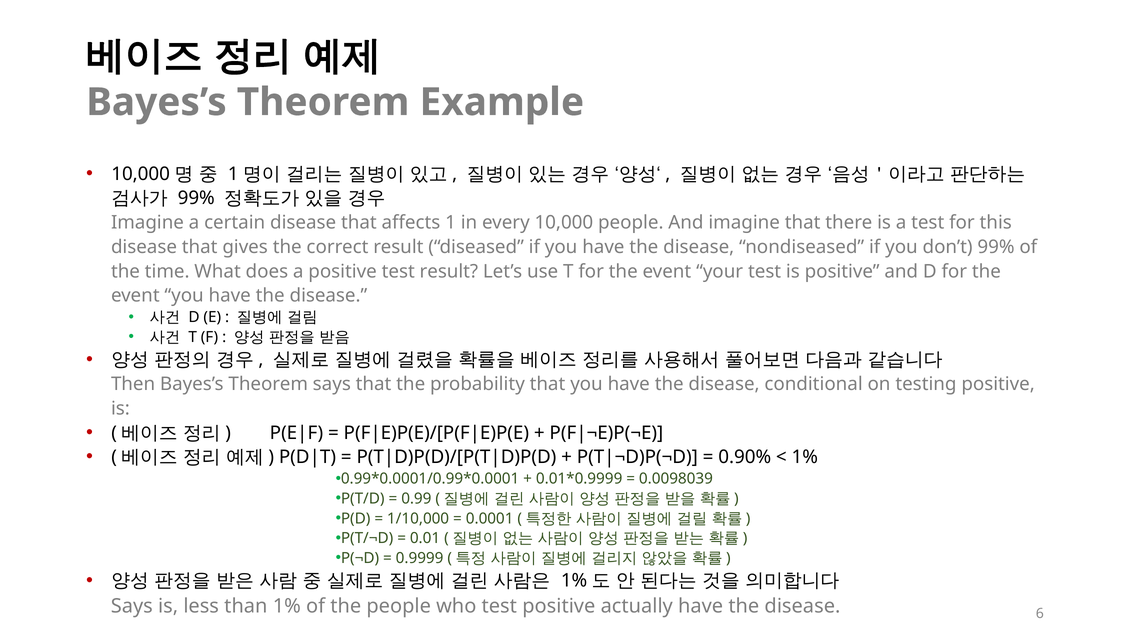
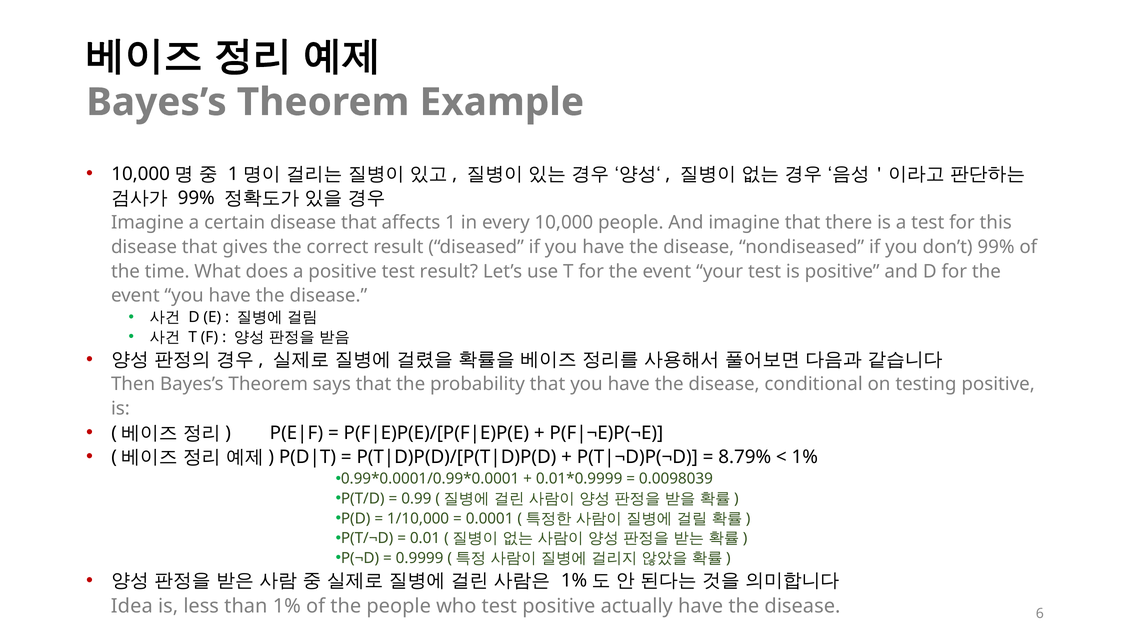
0.90%: 0.90% -> 8.79% (745, 458)
Says: Says -> Idea (132, 607)
